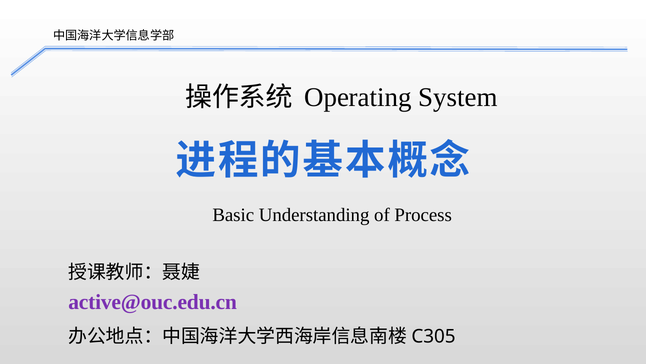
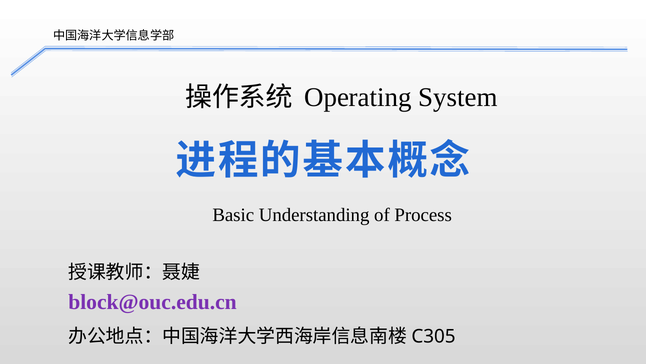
active@ouc.edu.cn: active@ouc.edu.cn -> block@ouc.edu.cn (152, 302)
